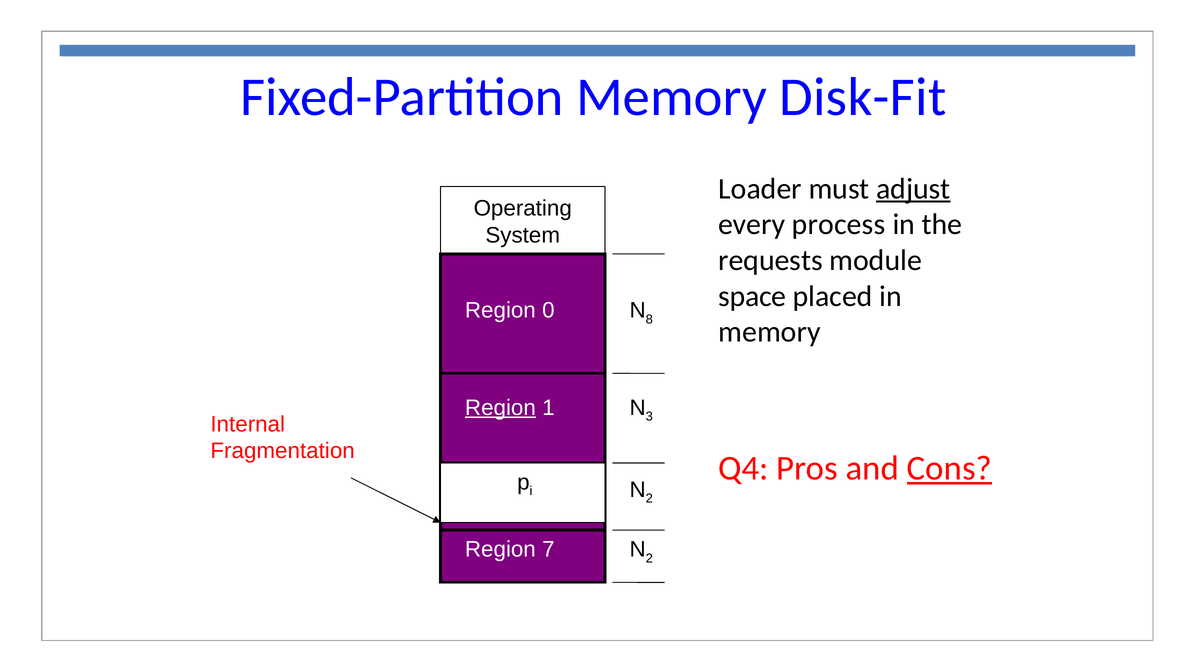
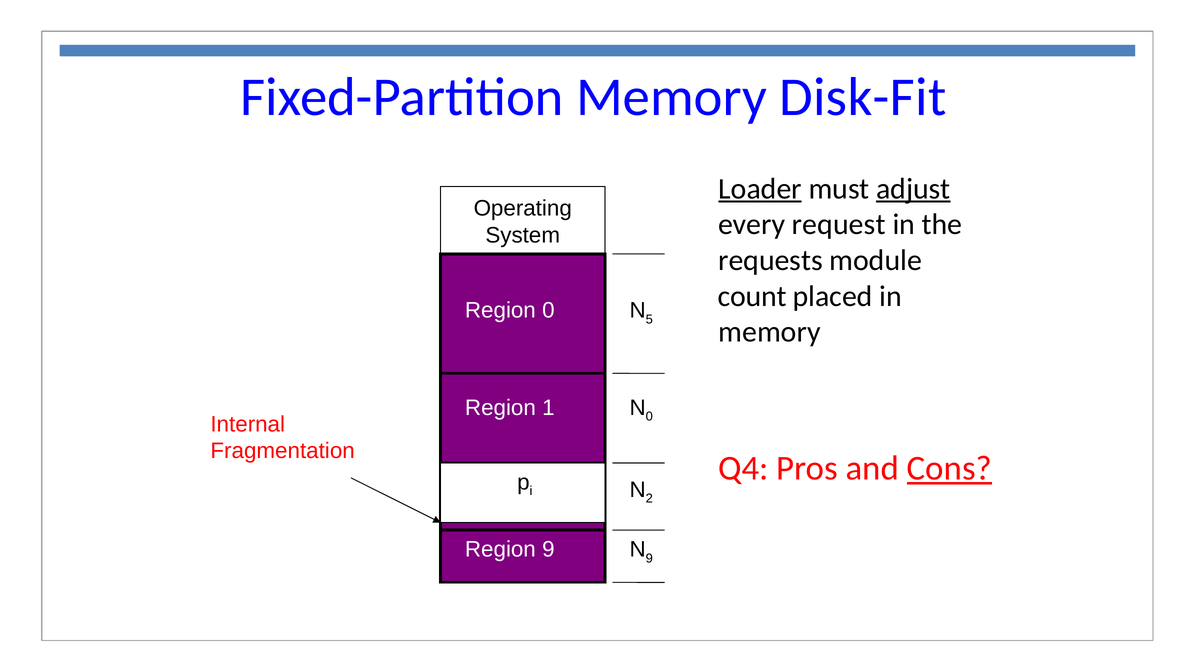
Loader underline: none -> present (760, 189)
process: process -> request (839, 225)
space: space -> count (752, 296)
8: 8 -> 5 (649, 319)
Region underline: present -> none (500, 408)
3: 3 -> 0 (649, 416)
Region 7: 7 -> 9 (548, 550)
2: 2 -> 9 (649, 558)
